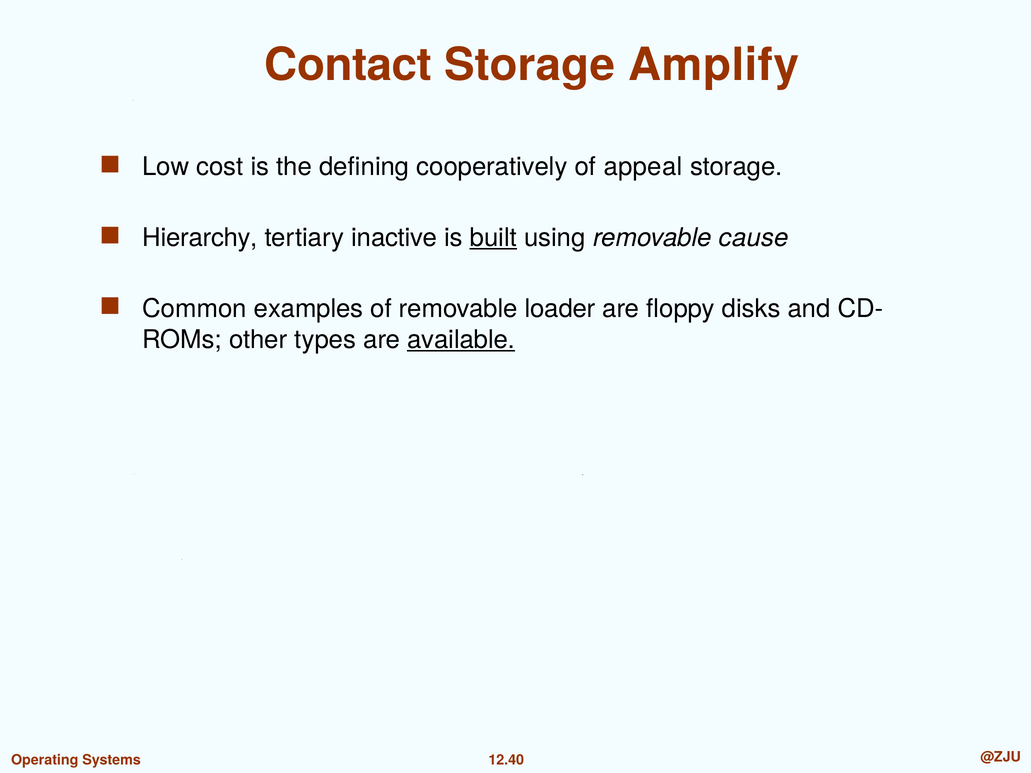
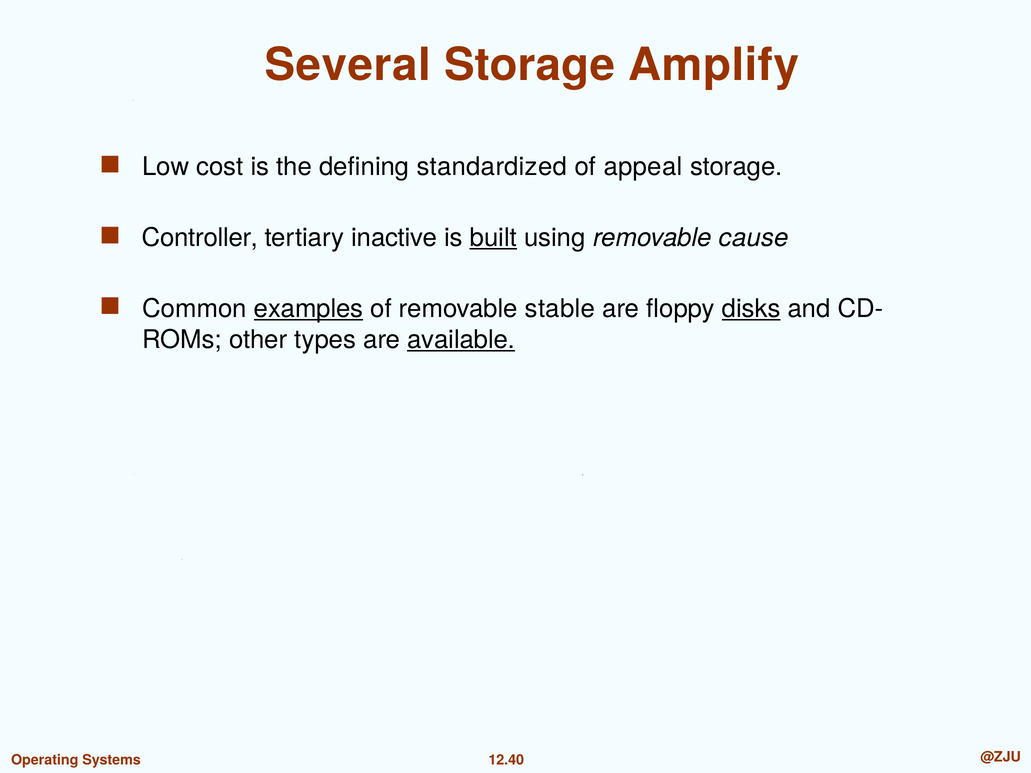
Contact: Contact -> Several (348, 65)
cooperatively: cooperatively -> standardized (492, 167)
Hierarchy: Hierarchy -> Controller (200, 238)
examples underline: none -> present (309, 309)
loader: loader -> stable (560, 309)
disks underline: none -> present (751, 309)
